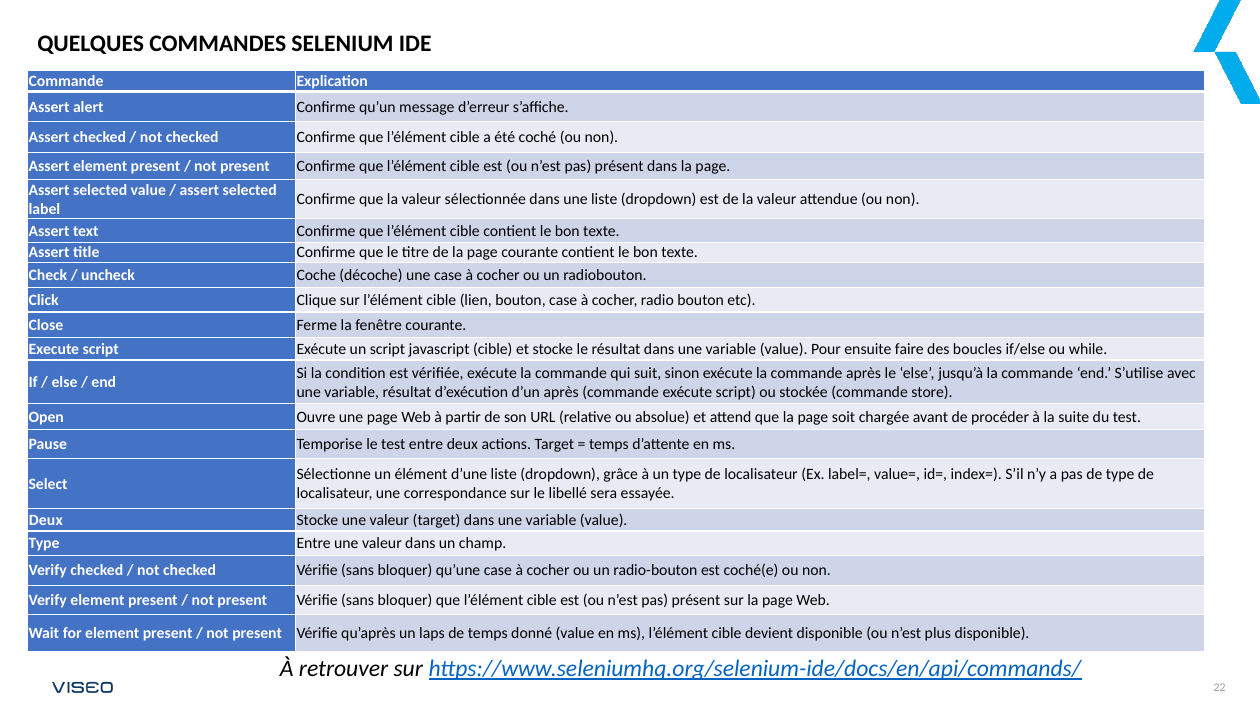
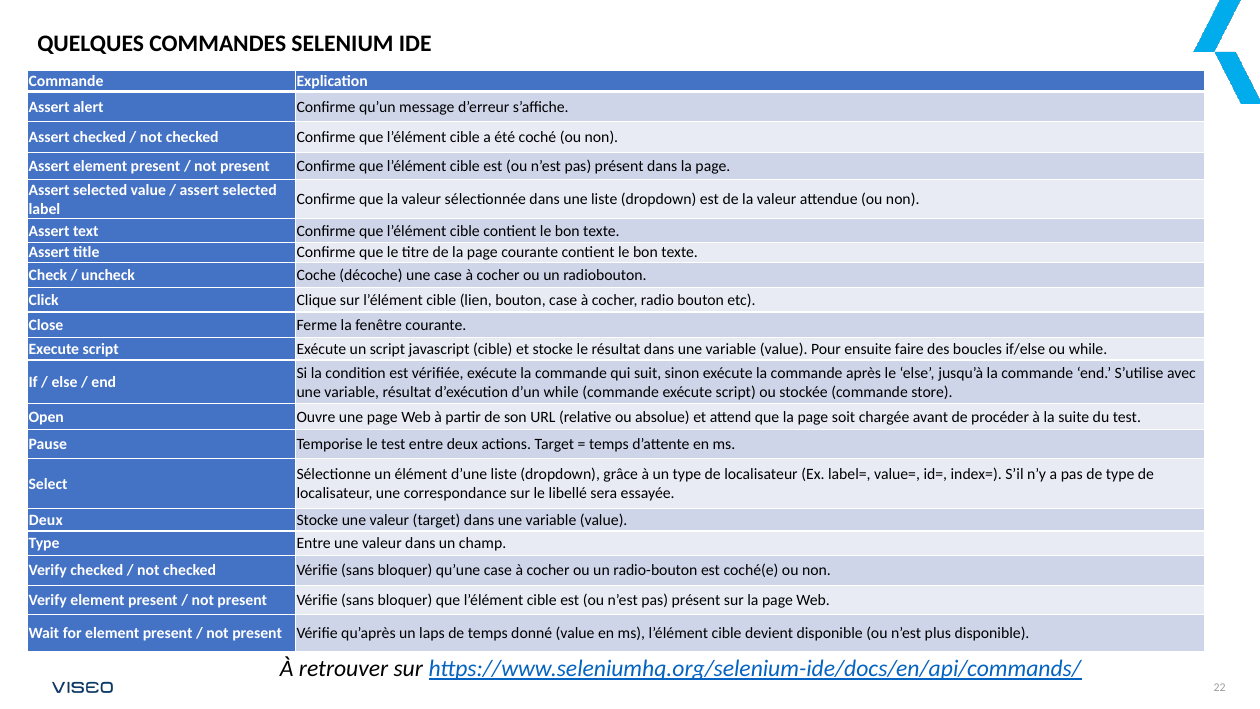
d’un après: après -> while (561, 392)
